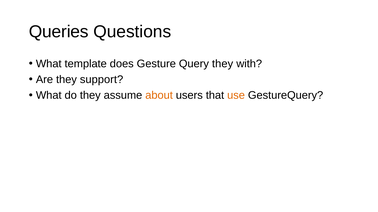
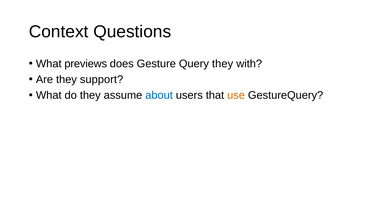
Queries: Queries -> Context (59, 32)
template: template -> previews (86, 64)
about colour: orange -> blue (159, 96)
